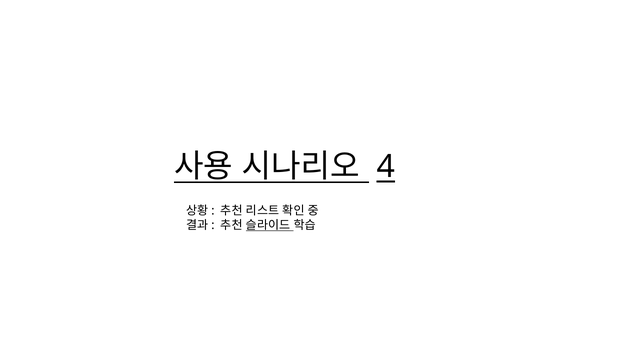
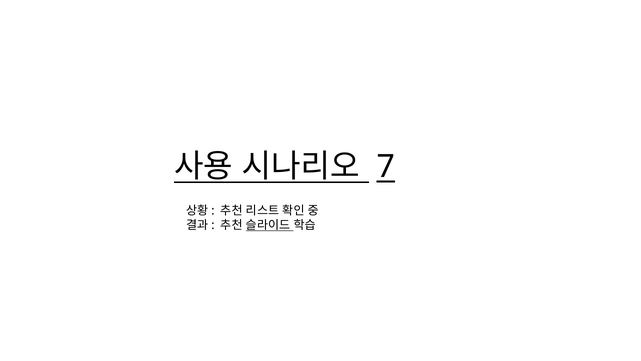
4: 4 -> 7 (386, 167)
